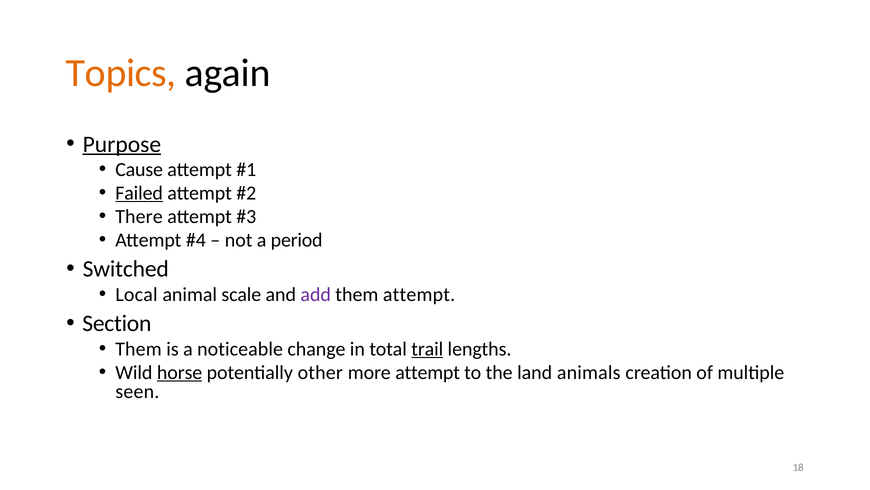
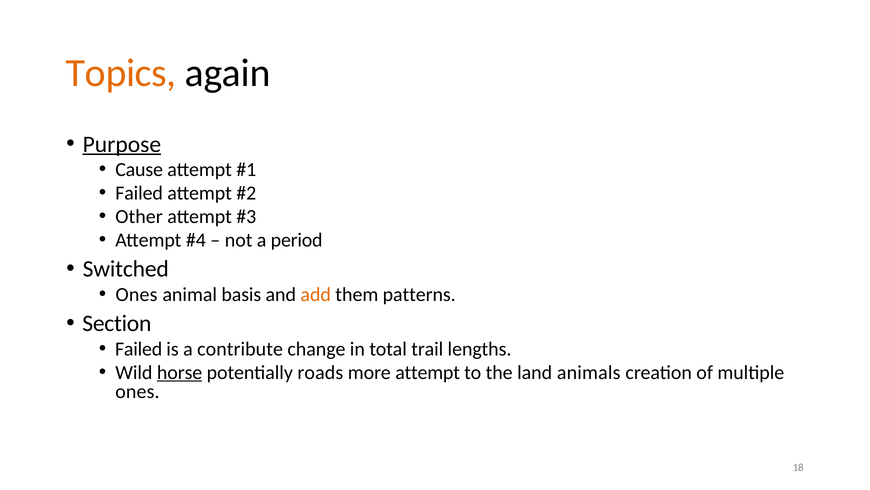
Failed underline: present -> none (139, 193)
There: There -> Other (139, 216)
Local: Local -> Ones (137, 294)
scale: scale -> basis (241, 294)
add colour: purple -> orange (316, 294)
them attempt: attempt -> patterns (419, 294)
Them: Them -> Failed (139, 349)
noticeable: noticeable -> contribute (240, 349)
trail underline: present -> none (427, 349)
other: other -> roads (320, 372)
seen: seen -> ones (137, 391)
